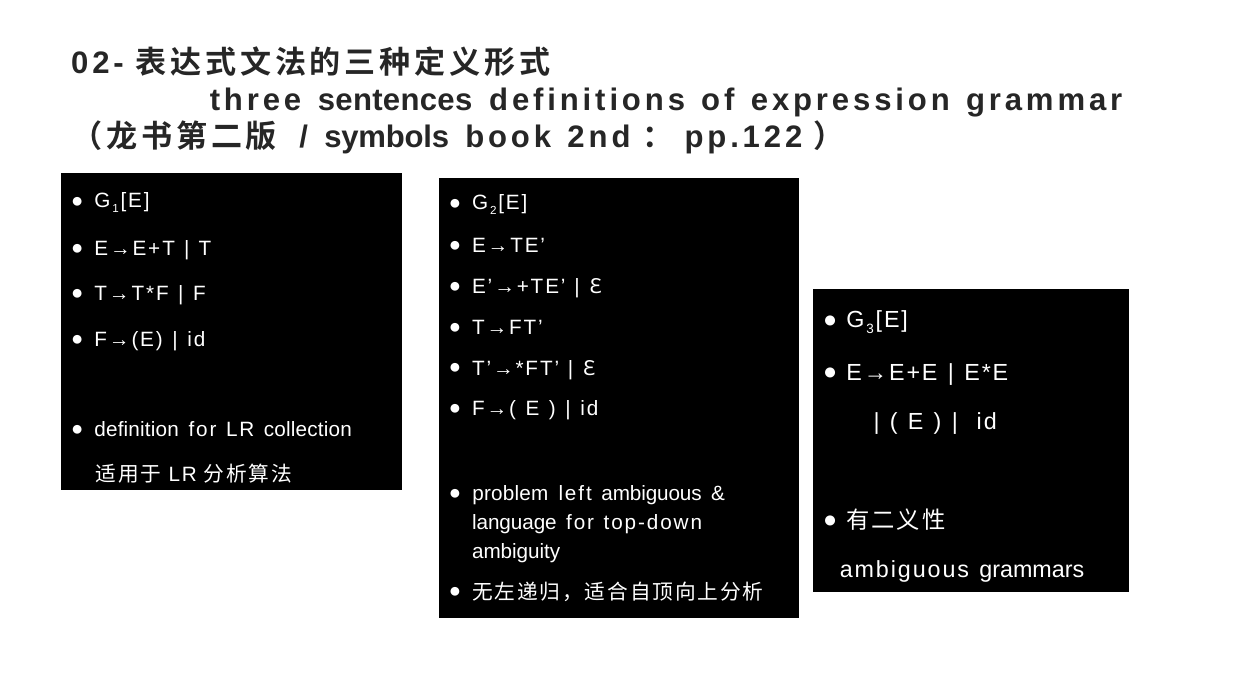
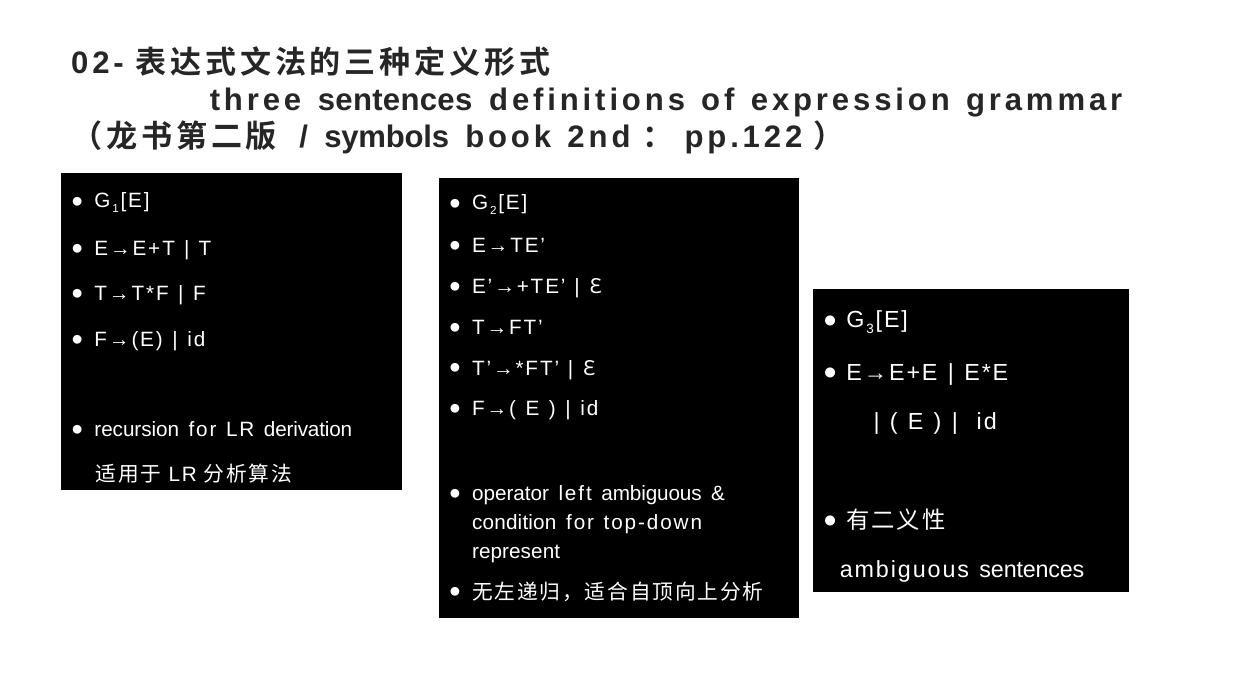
definition: definition -> recursion (137, 430)
collection: collection -> derivation (308, 430)
problem: problem -> operator (511, 494)
language: language -> condition (514, 523)
ambiguity: ambiguity -> represent (516, 552)
ambiguous grammars: grammars -> sentences (1032, 570)
